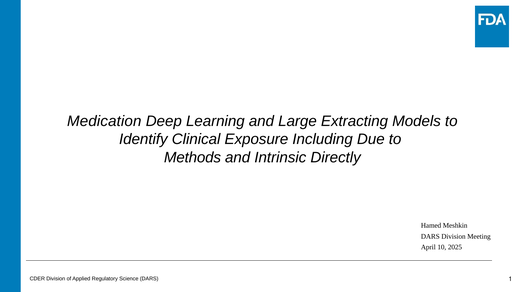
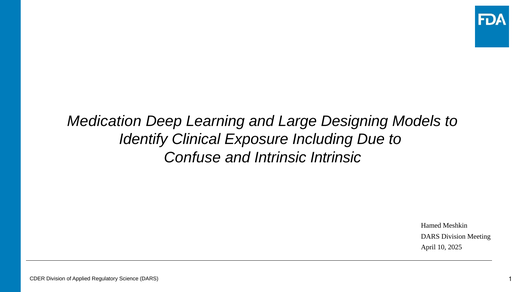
Extracting: Extracting -> Designing (355, 121)
Methods: Methods -> Confuse (192, 157)
Intrinsic Directly: Directly -> Intrinsic (336, 157)
